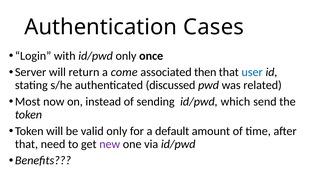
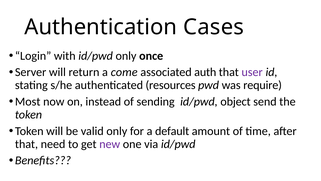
then: then -> auth (205, 72)
user colour: blue -> purple (252, 72)
discussed: discussed -> resources (171, 85)
related: related -> require (263, 85)
which: which -> object (236, 101)
